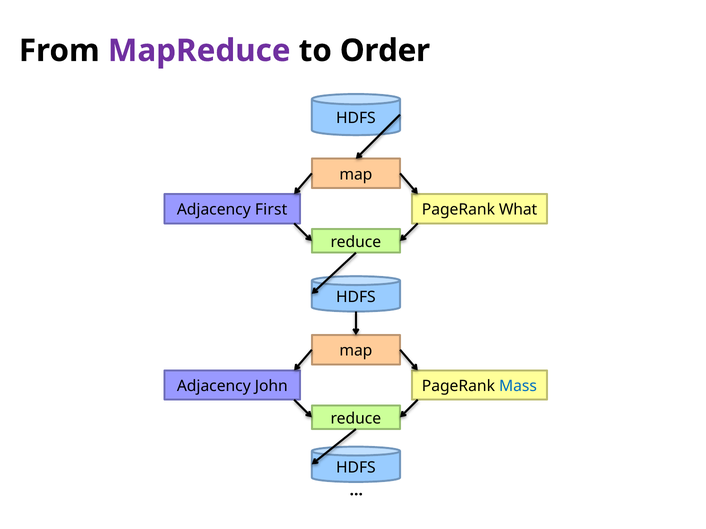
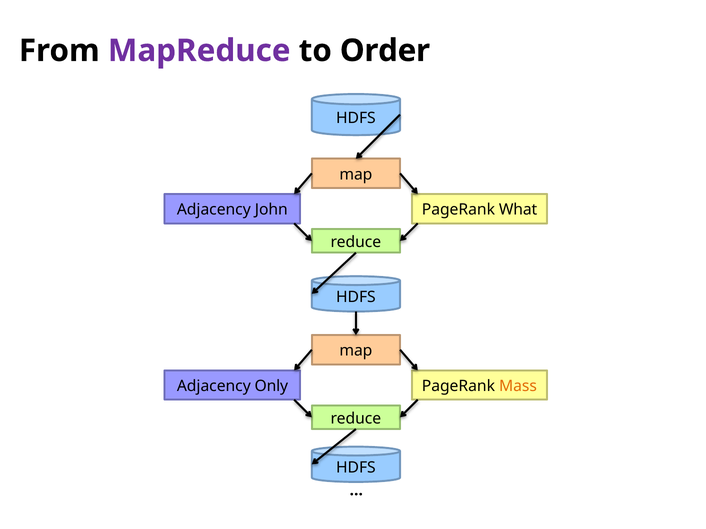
First: First -> John (271, 210)
John: John -> Only (271, 386)
Mass colour: blue -> orange (518, 386)
